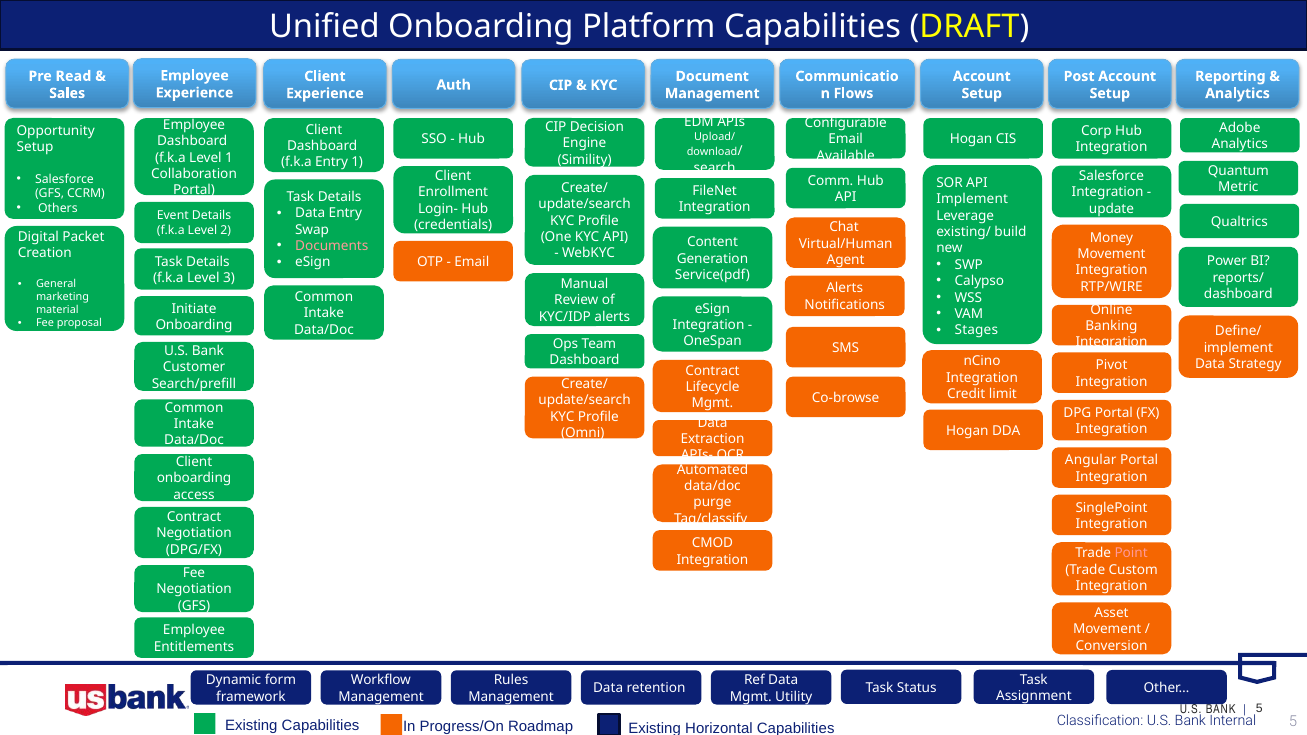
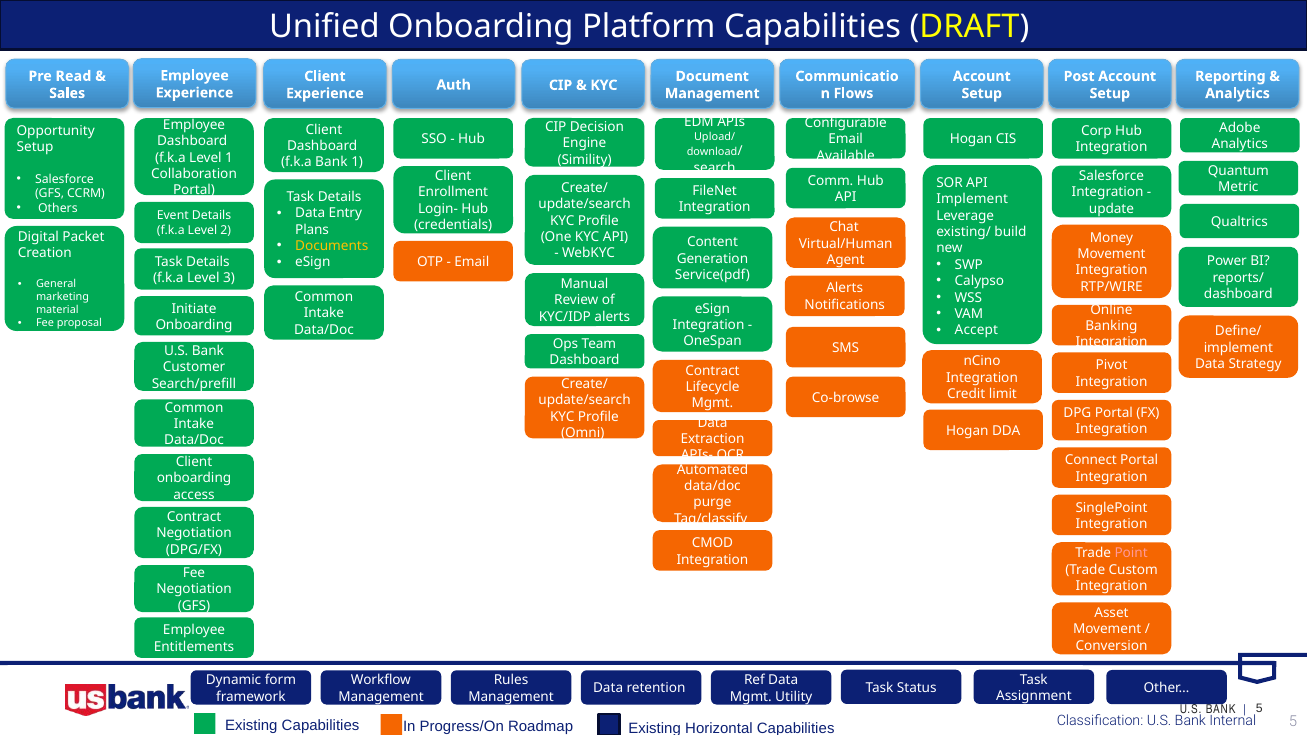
f.k.a Entry: Entry -> Bank (331, 162)
Swap: Swap -> Plans (312, 230)
Documents colour: pink -> yellow (332, 246)
Stages: Stages -> Accept (976, 330)
Angular: Angular -> Connect (1091, 460)
